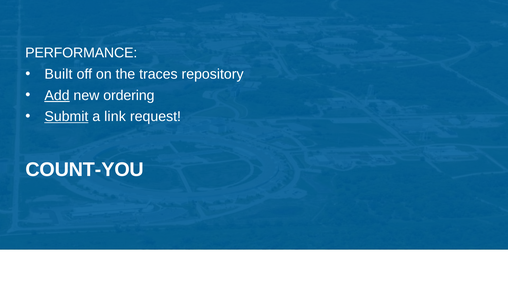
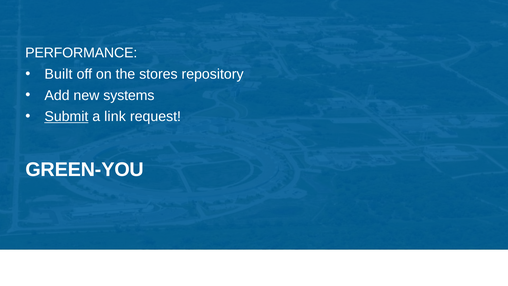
traces: traces -> stores (158, 74)
Add underline: present -> none (57, 95)
ordering: ordering -> systems (129, 95)
COUNT-YOU: COUNT-YOU -> GREEN-YOU (85, 169)
